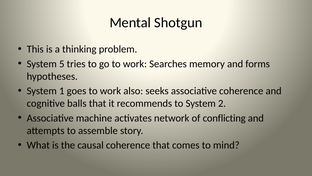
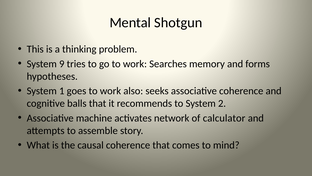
5: 5 -> 9 (62, 64)
conflicting: conflicting -> calculator (224, 118)
